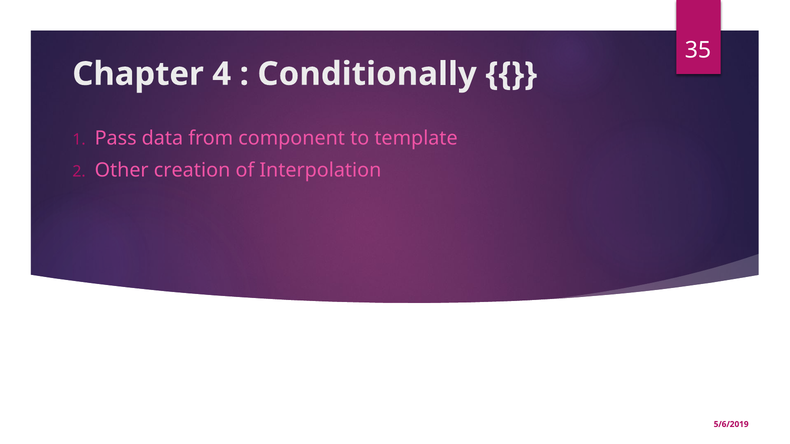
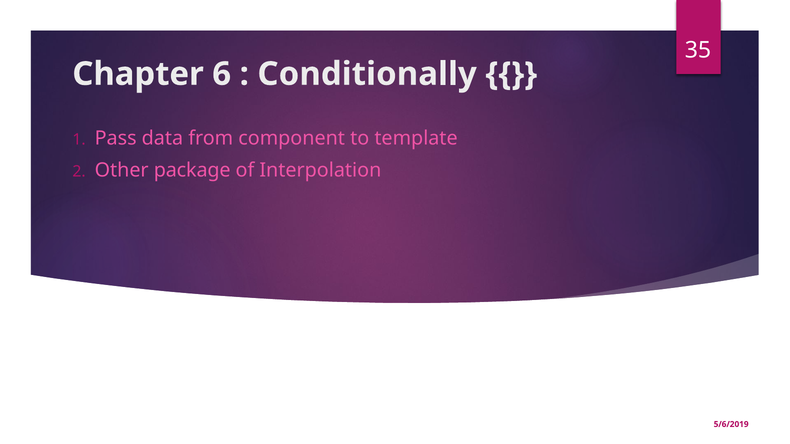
4: 4 -> 6 (222, 74)
creation: creation -> package (192, 171)
